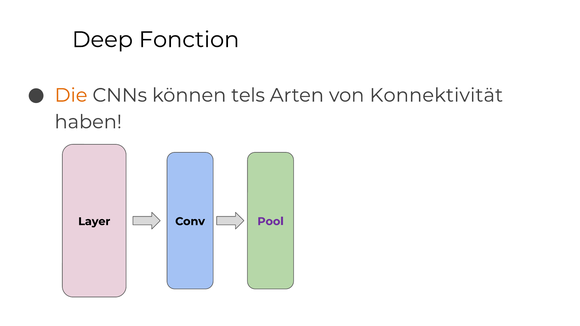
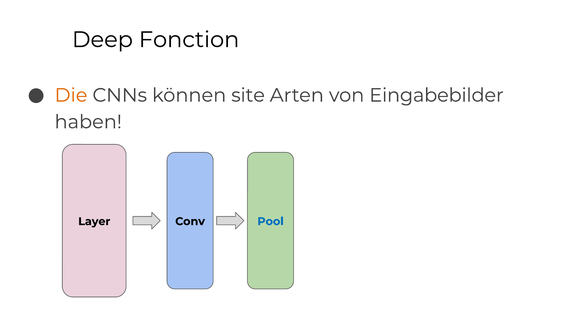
tels: tels -> site (248, 95)
Konnektivität: Konnektivität -> Eingabebilder (436, 95)
Pool colour: purple -> blue (271, 222)
